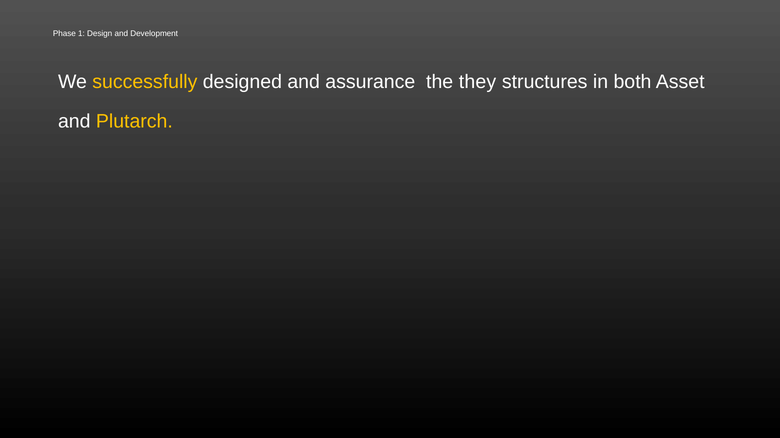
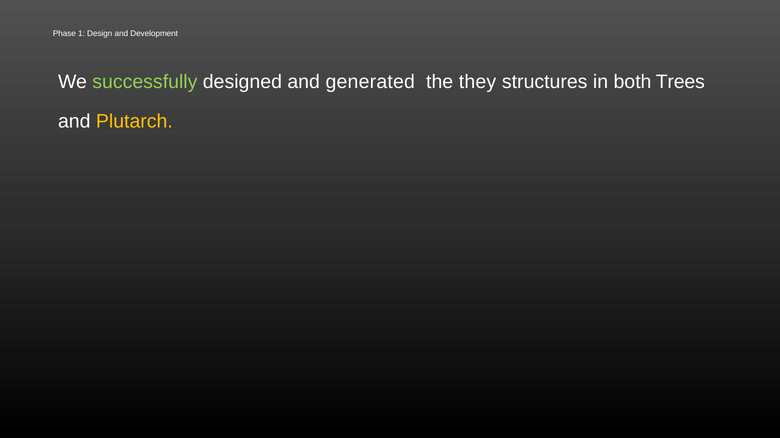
successfully colour: yellow -> light green (145, 82)
assurance: assurance -> generated (370, 82)
Asset: Asset -> Trees (680, 82)
